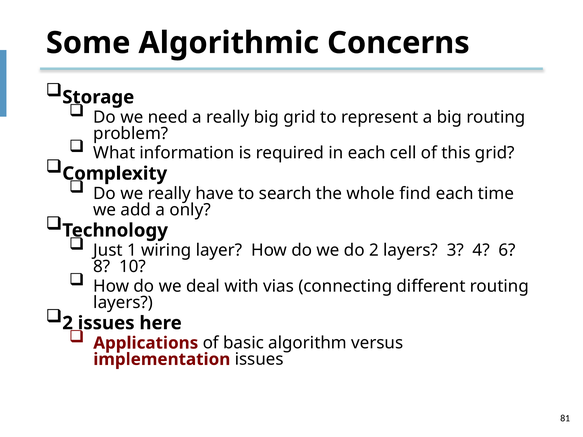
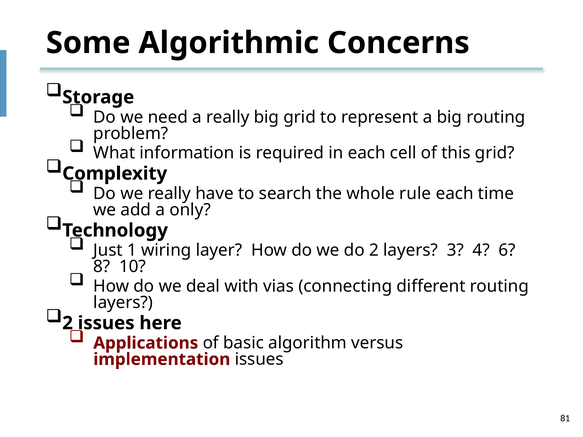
find: find -> rule (415, 194)
